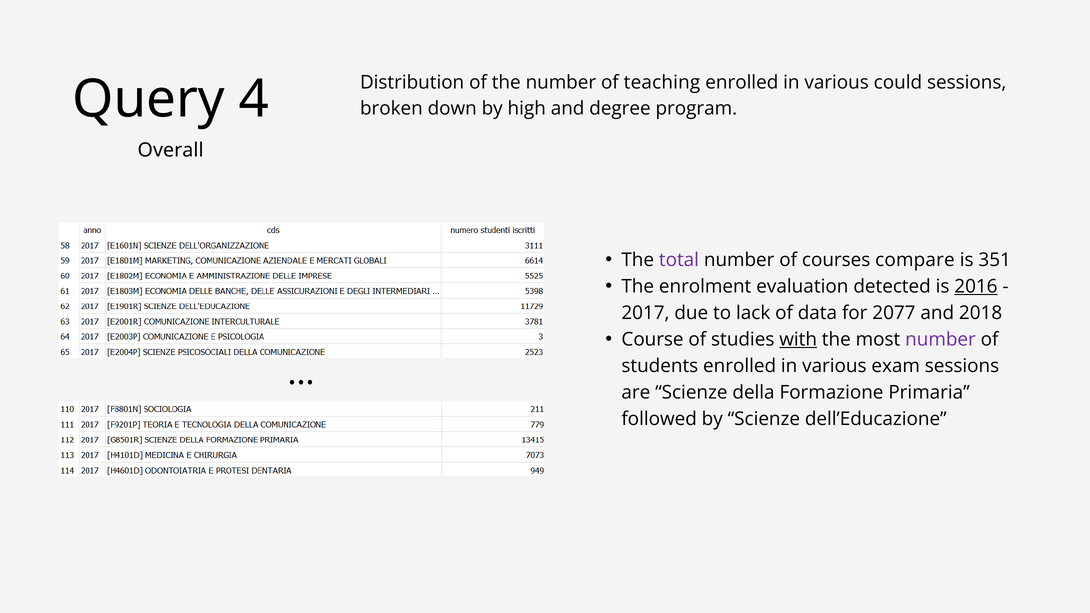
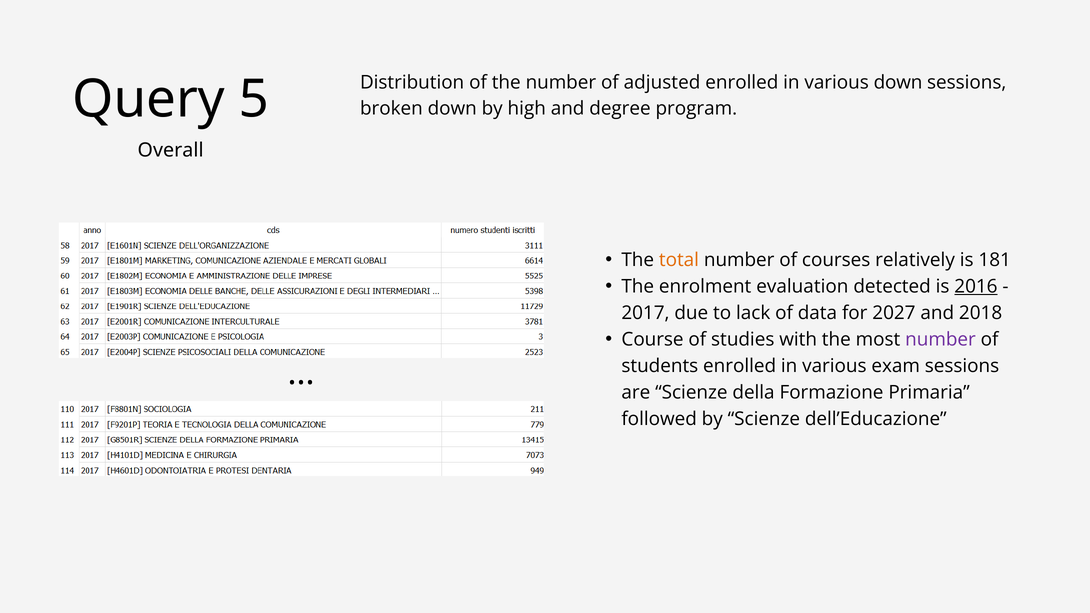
4: 4 -> 5 (254, 99)
teaching: teaching -> adjusted (662, 82)
various could: could -> down (898, 82)
total colour: purple -> orange (679, 260)
compare: compare -> relatively (915, 260)
351: 351 -> 181 (995, 260)
2077: 2077 -> 2027 (894, 313)
with underline: present -> none (798, 340)
